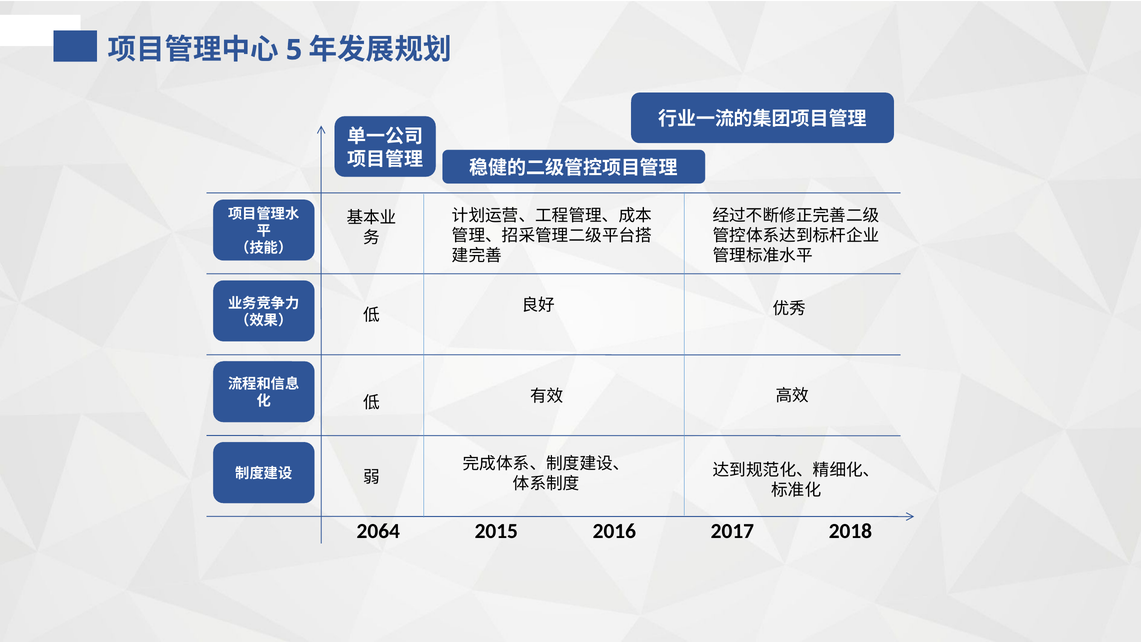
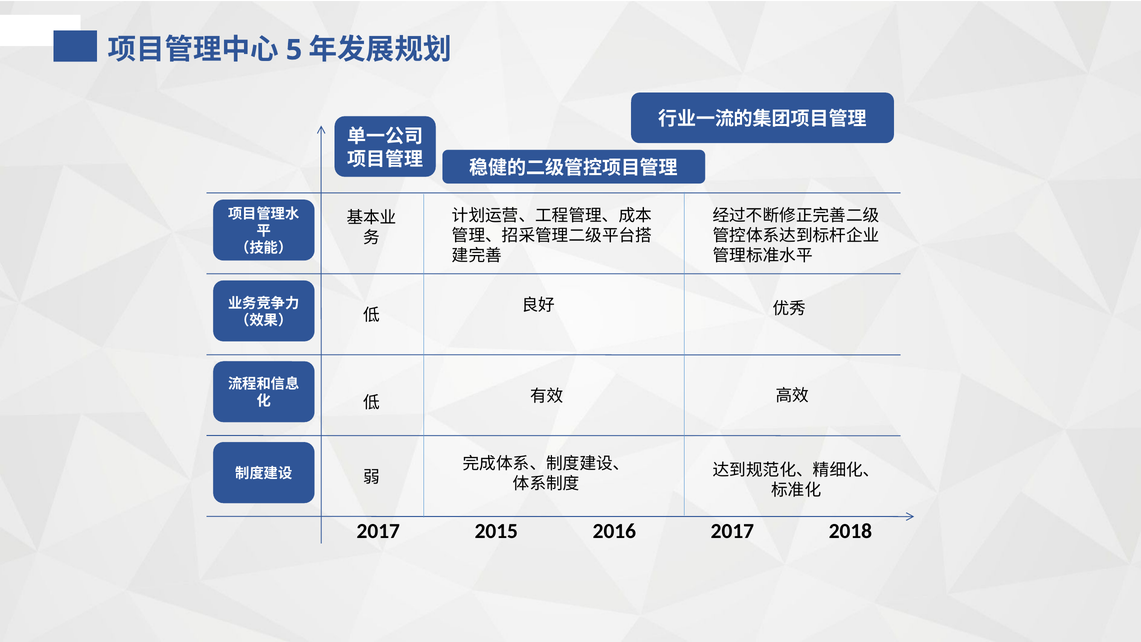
2064: 2064 -> 2017 (378, 531)
